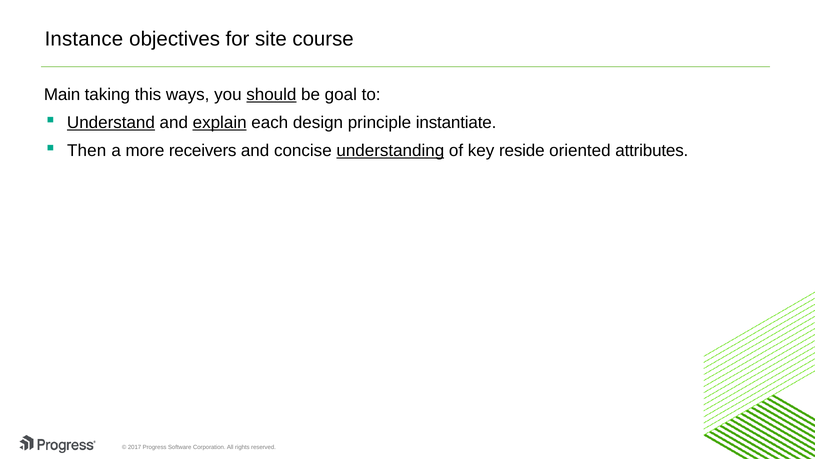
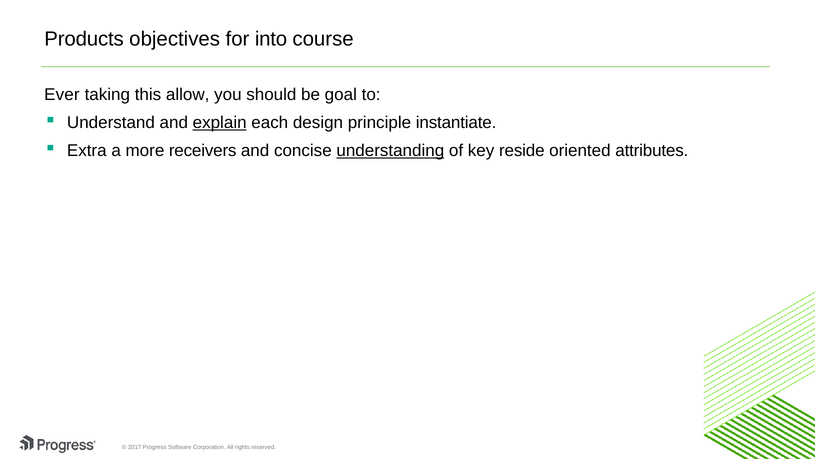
Instance: Instance -> Products (84, 39)
site: site -> into (271, 39)
Main: Main -> Ever (62, 95)
ways: ways -> allow (188, 95)
should underline: present -> none (271, 95)
Understand underline: present -> none (111, 123)
Then: Then -> Extra (87, 151)
